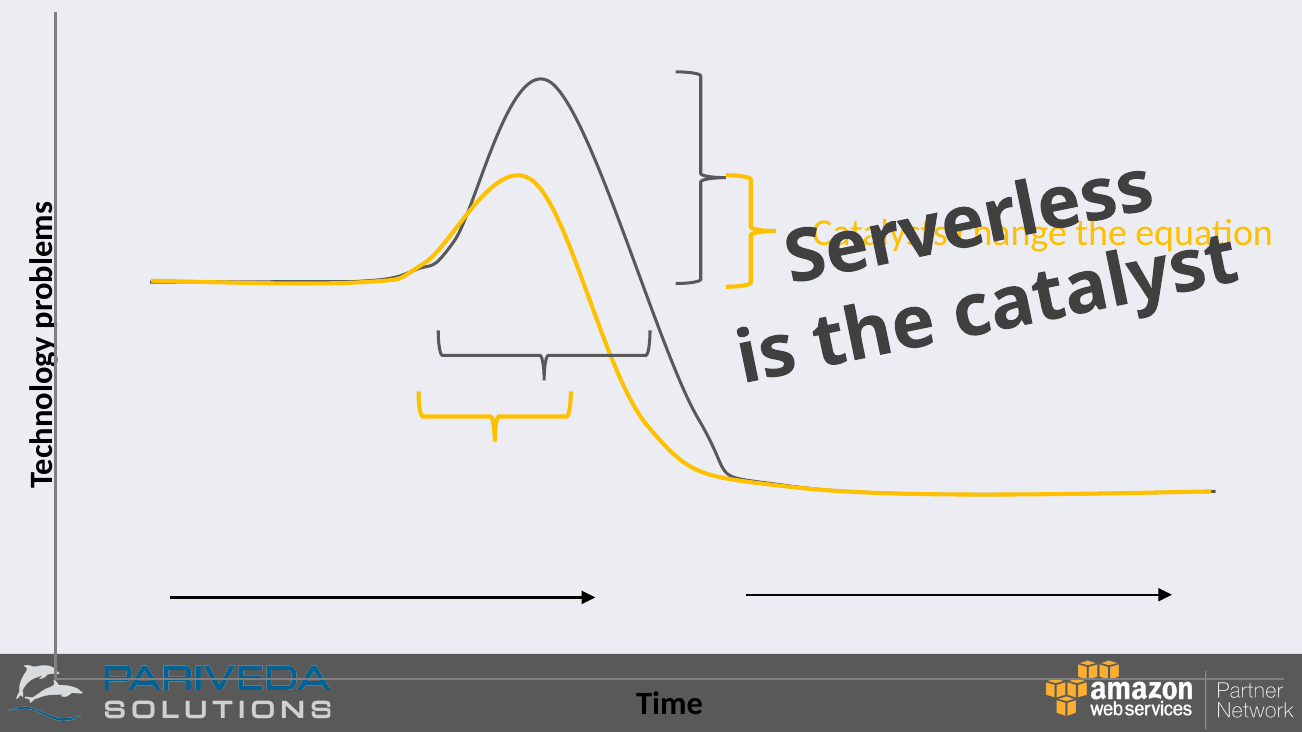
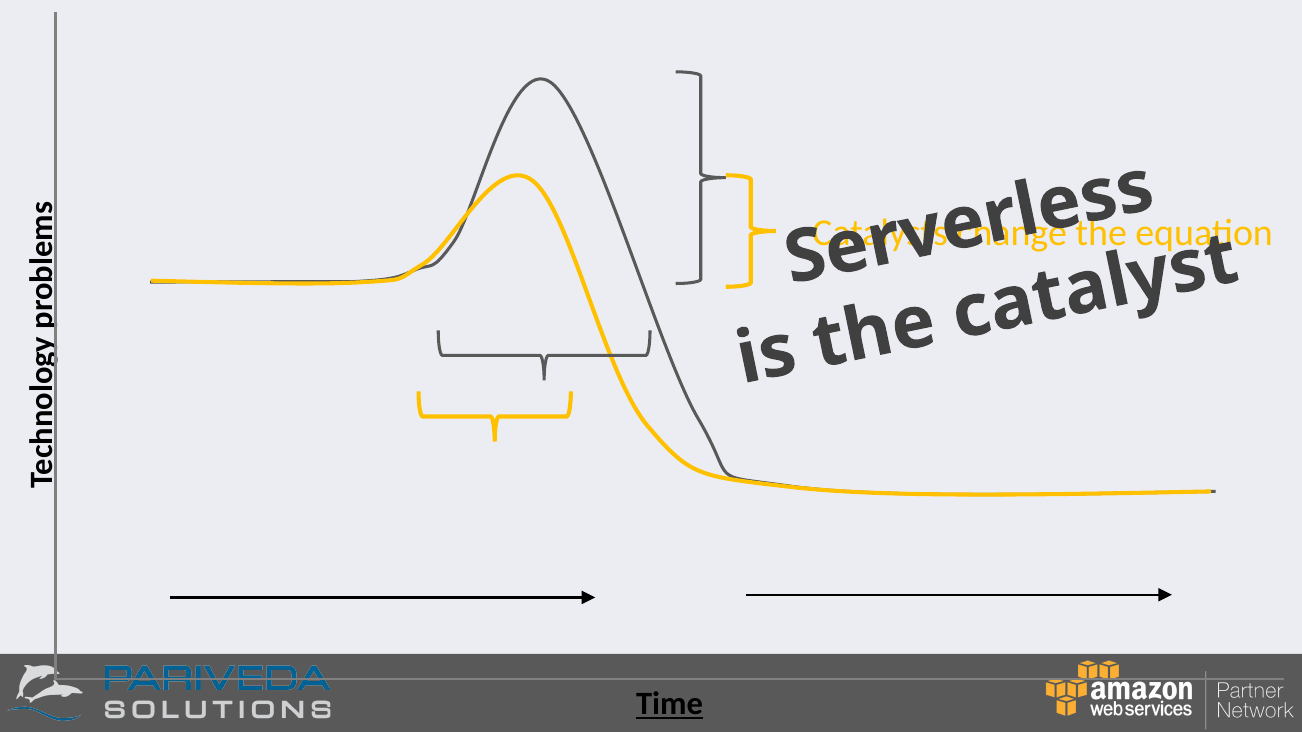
Time underline: none -> present (669, 704)
